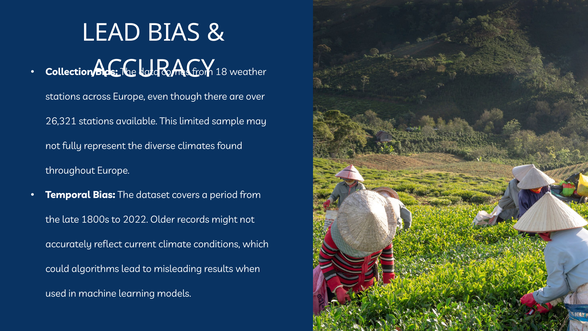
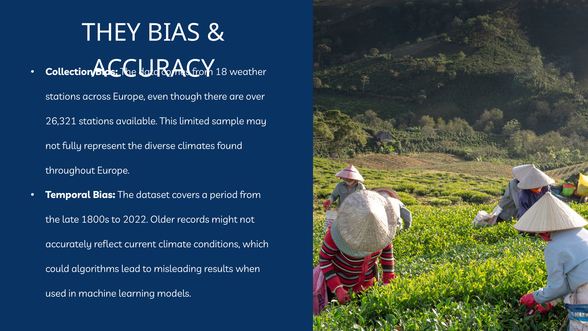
LEAD: LEAD -> THEY (111, 33)
